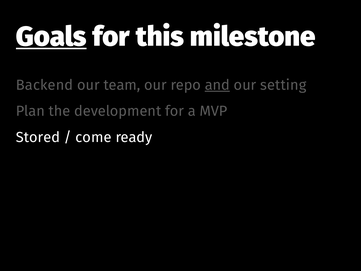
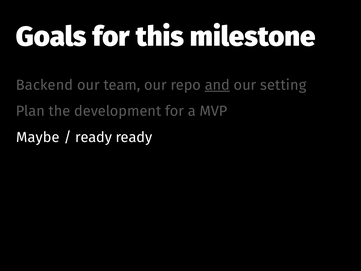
Goals underline: present -> none (51, 37)
Stored: Stored -> Maybe (38, 137)
come: come -> ready (94, 137)
